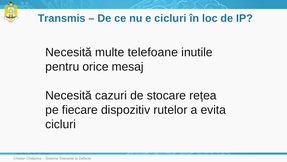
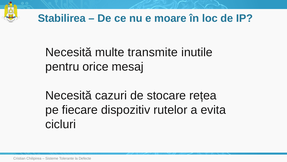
Transmis: Transmis -> Stabilirea (62, 18)
e cicluri: cicluri -> moare (170, 18)
telefoane: telefoane -> transmite (153, 52)
